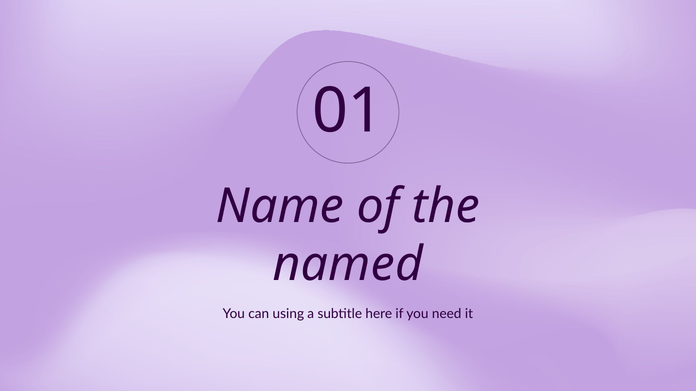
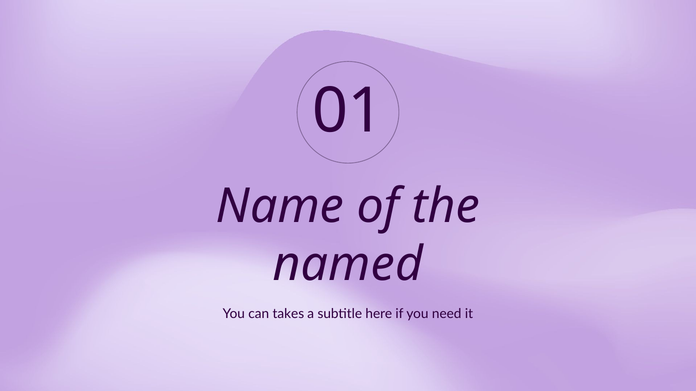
using: using -> takes (288, 314)
